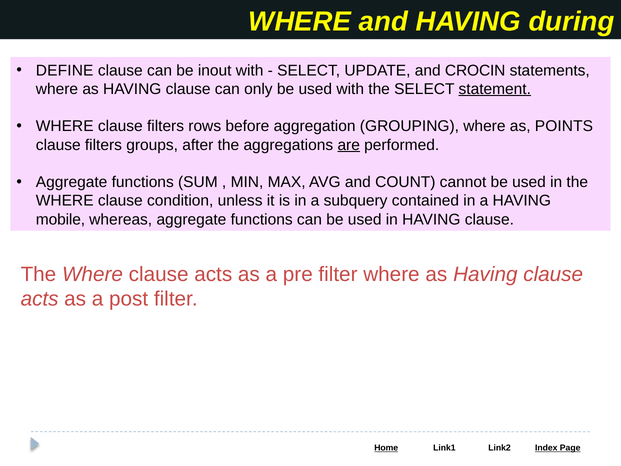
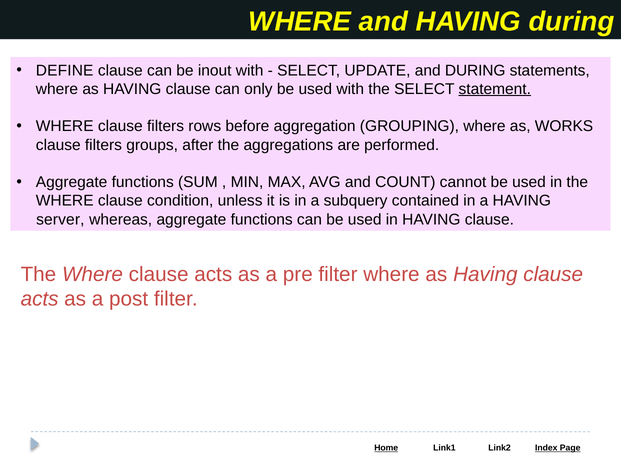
and CROCIN: CROCIN -> DURING (475, 70)
POINTS: POINTS -> WORKS (564, 126)
are underline: present -> none (349, 145)
mobile: mobile -> server (60, 219)
